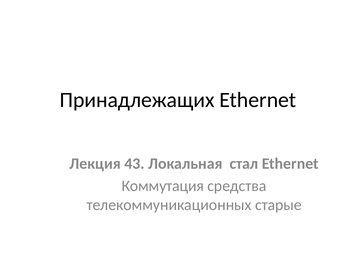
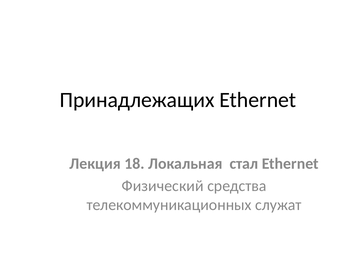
43: 43 -> 18 (134, 164)
Коммутация: Коммутация -> Физический (163, 186)
старые: старые -> служат (278, 205)
